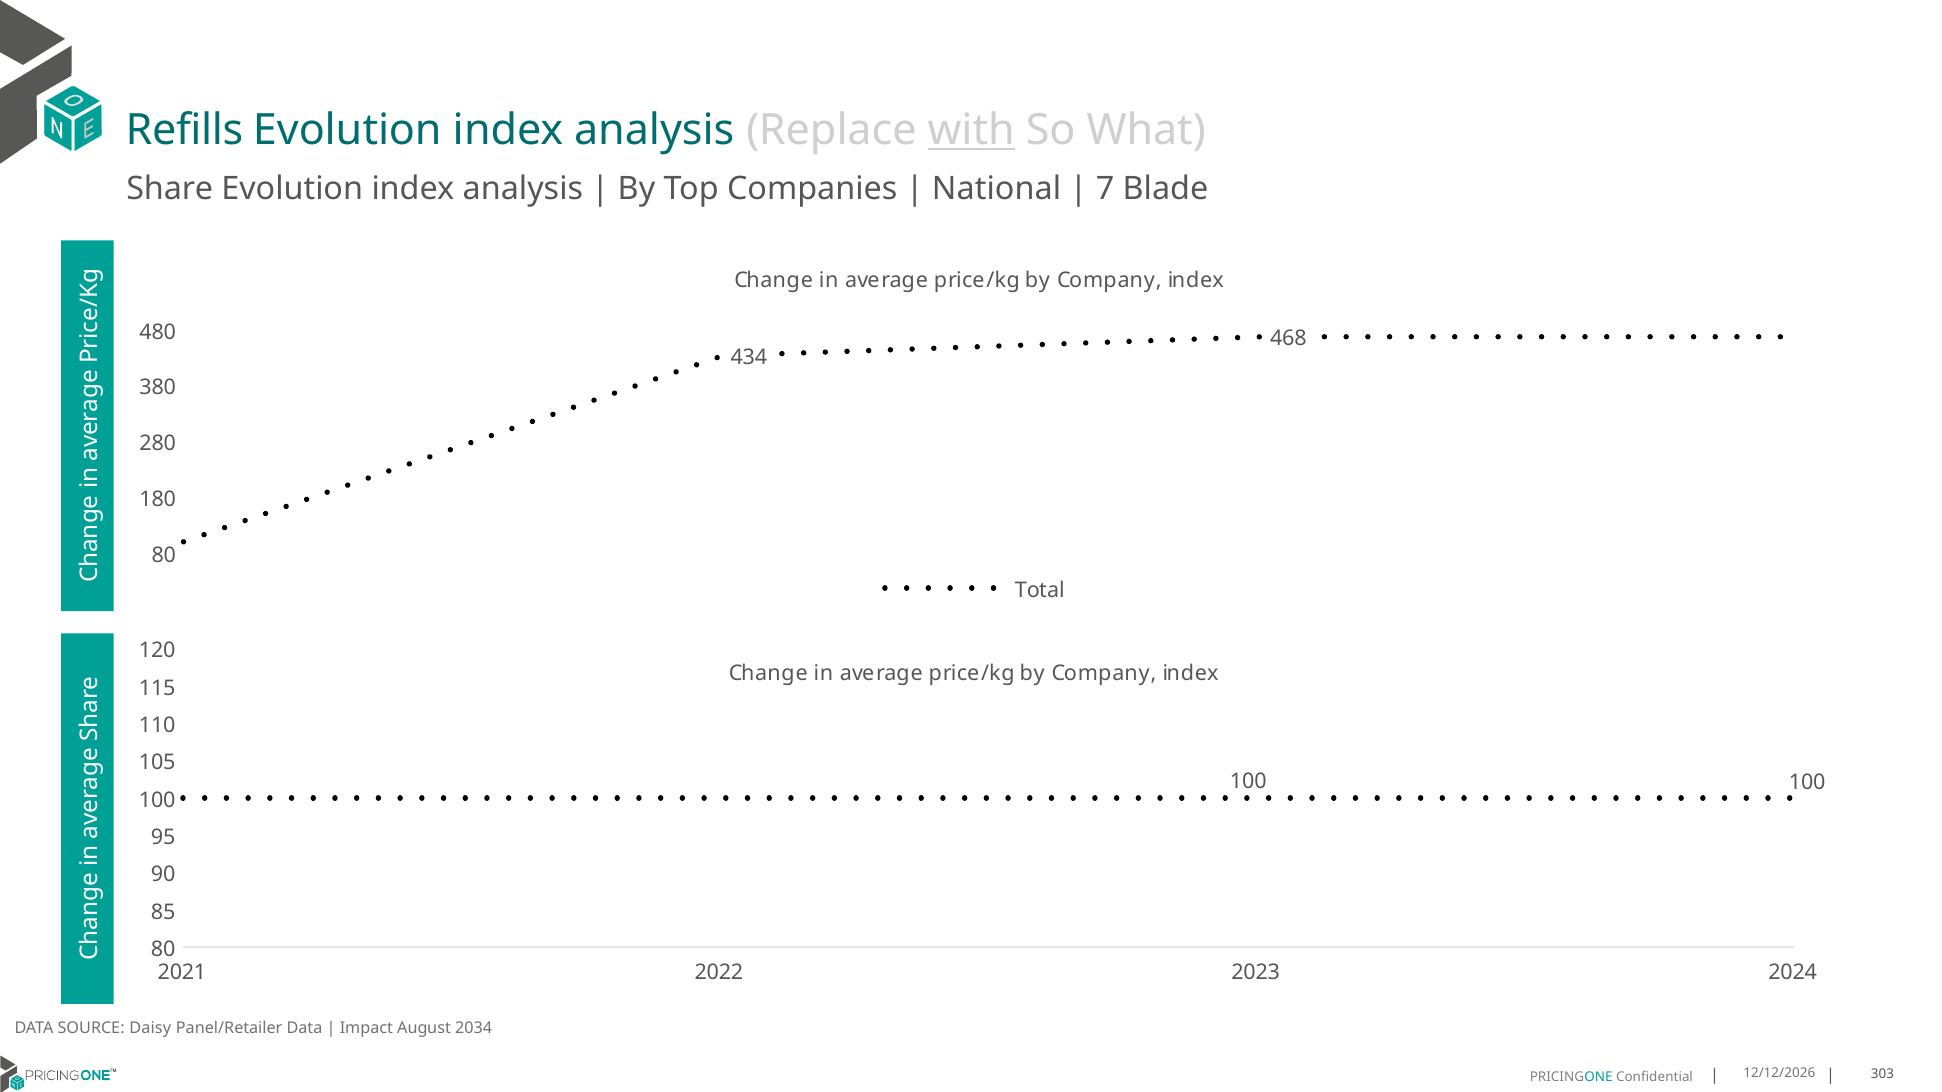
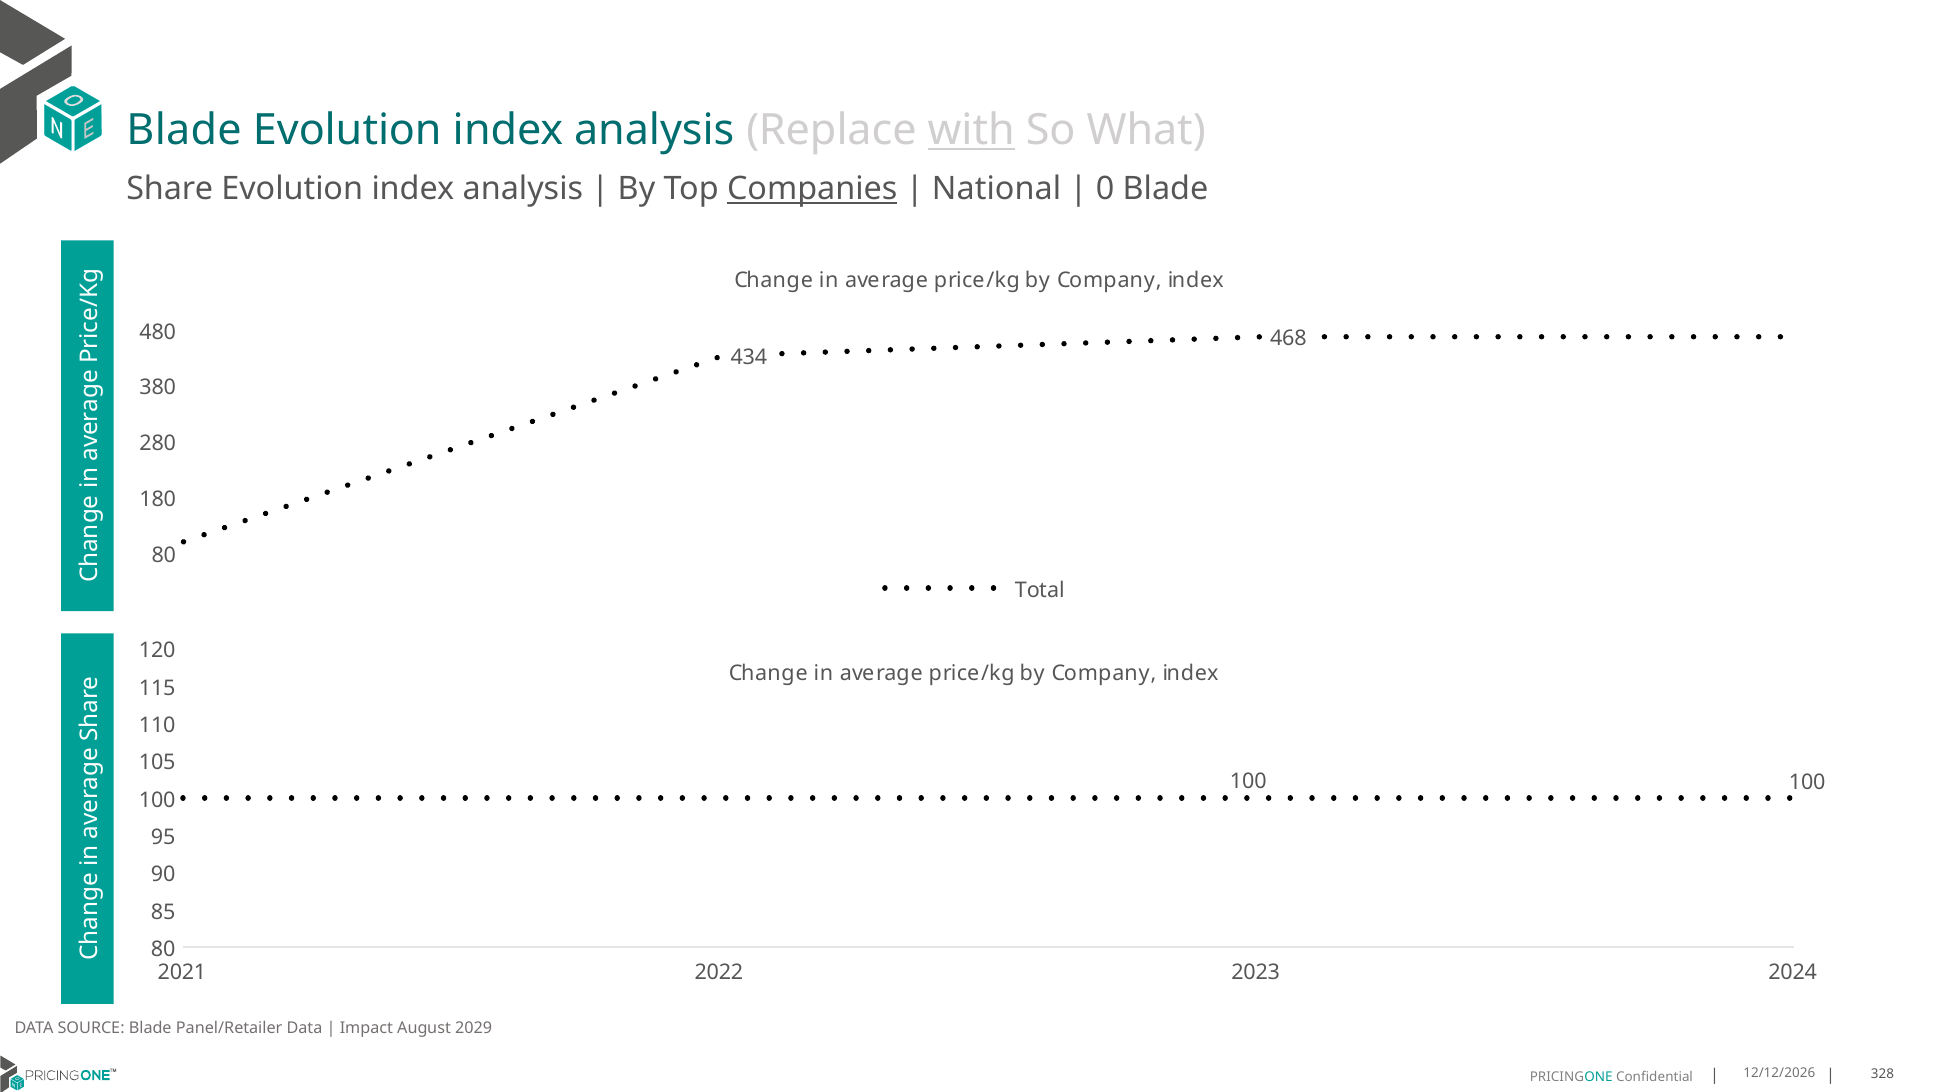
Refills: Refills -> Blade (184, 131)
Companies underline: none -> present (812, 189)
7: 7 -> 0 (1105, 189)
SOURCE Daisy: Daisy -> Blade (150, 1029)
2034: 2034 -> 2029 (474, 1029)
303: 303 -> 328 (1883, 1074)
